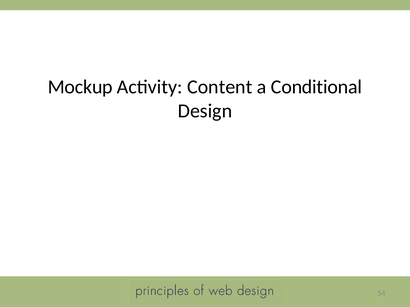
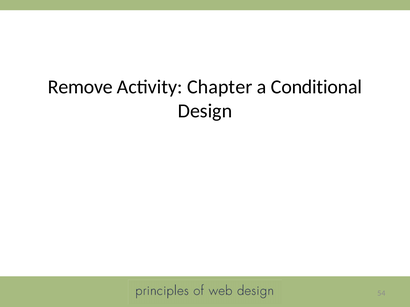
Mockup: Mockup -> Remove (80, 87)
Content: Content -> Chapter (220, 87)
